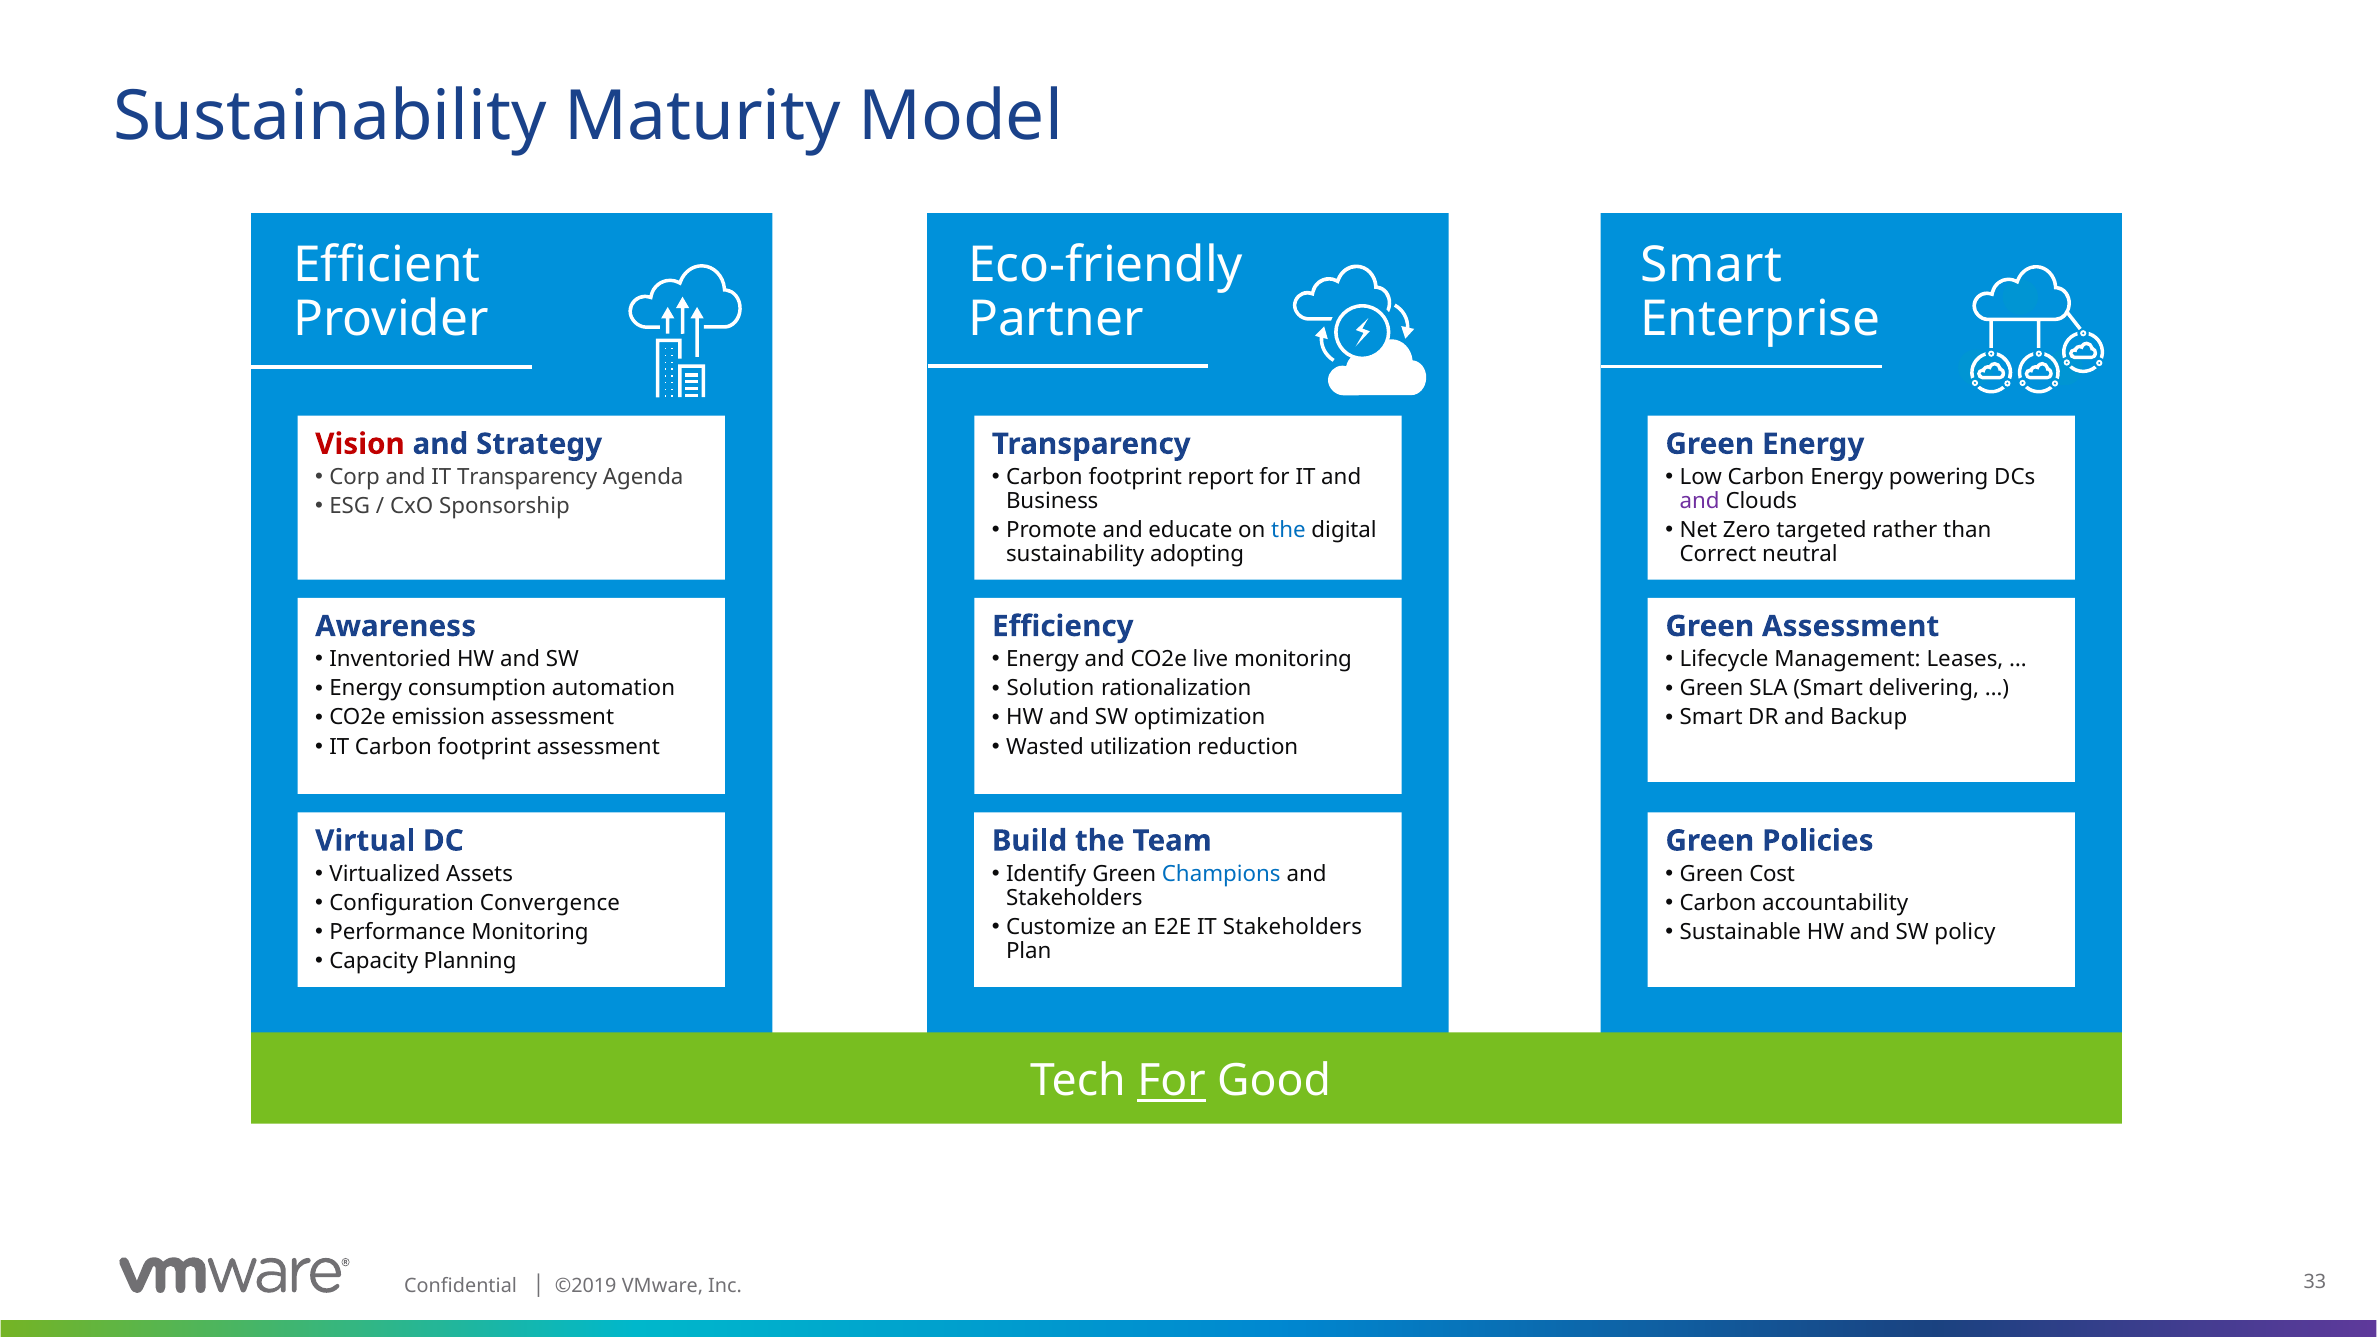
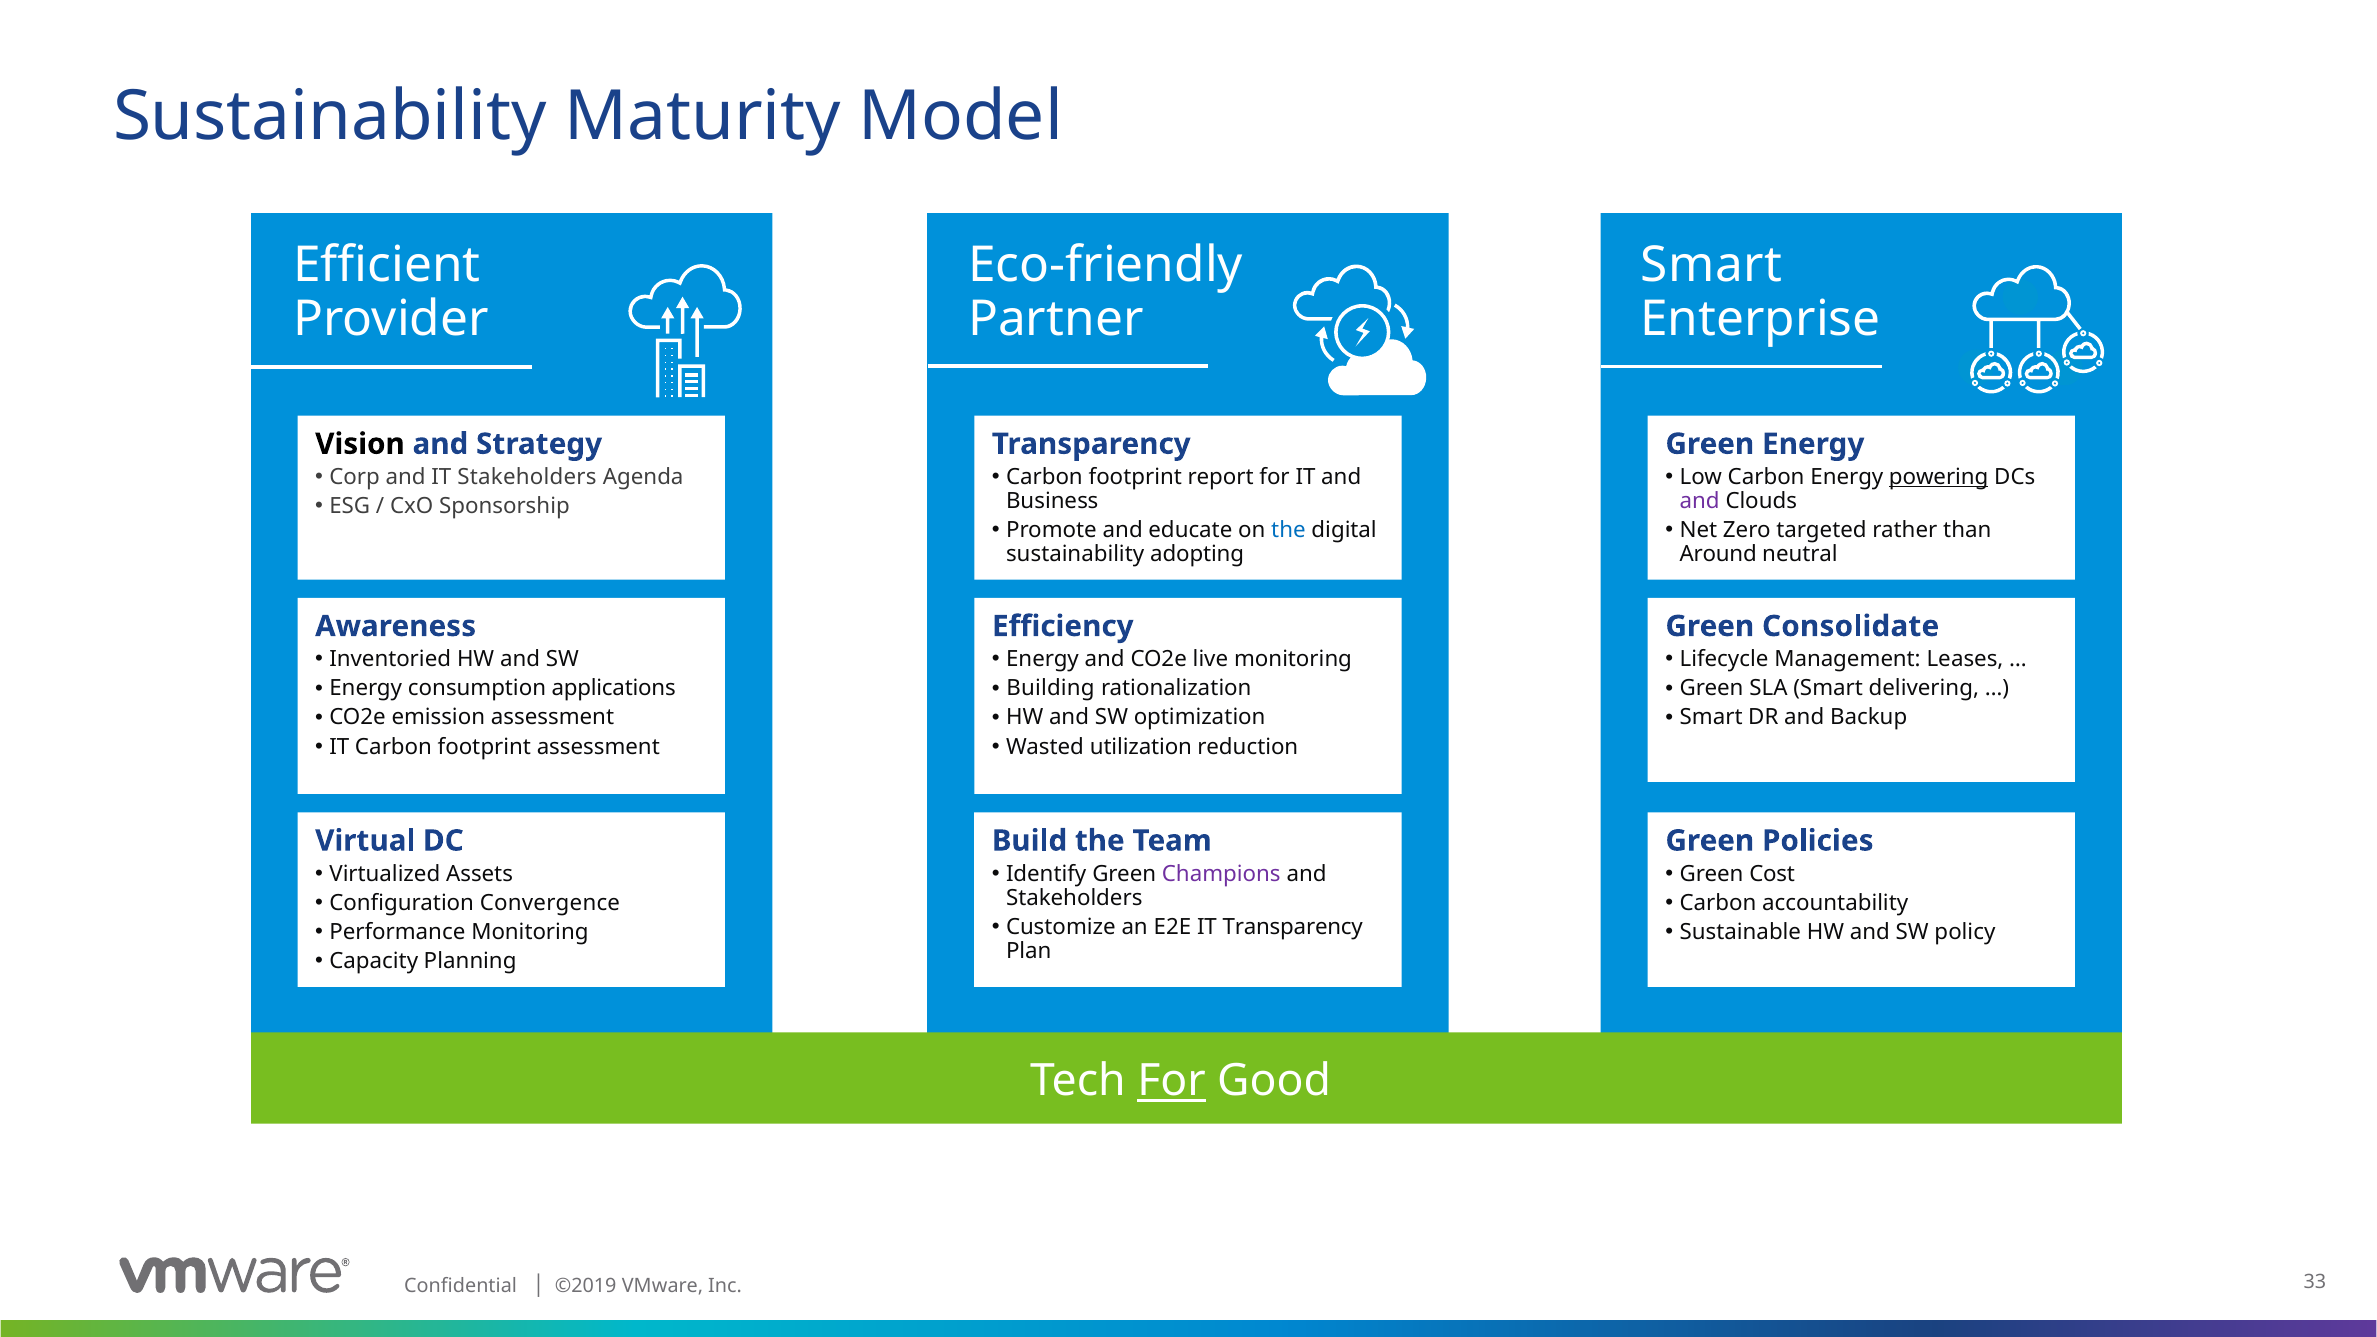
Vision colour: red -> black (360, 444)
IT Transparency: Transparency -> Stakeholders (527, 477)
powering underline: none -> present (1939, 477)
Correct: Correct -> Around (1718, 555)
Green Assessment: Assessment -> Consolidate (1851, 626)
automation: automation -> applications (614, 689)
Solution: Solution -> Building (1051, 689)
Champions colour: blue -> purple (1221, 874)
IT Stakeholders: Stakeholders -> Transparency (1293, 927)
